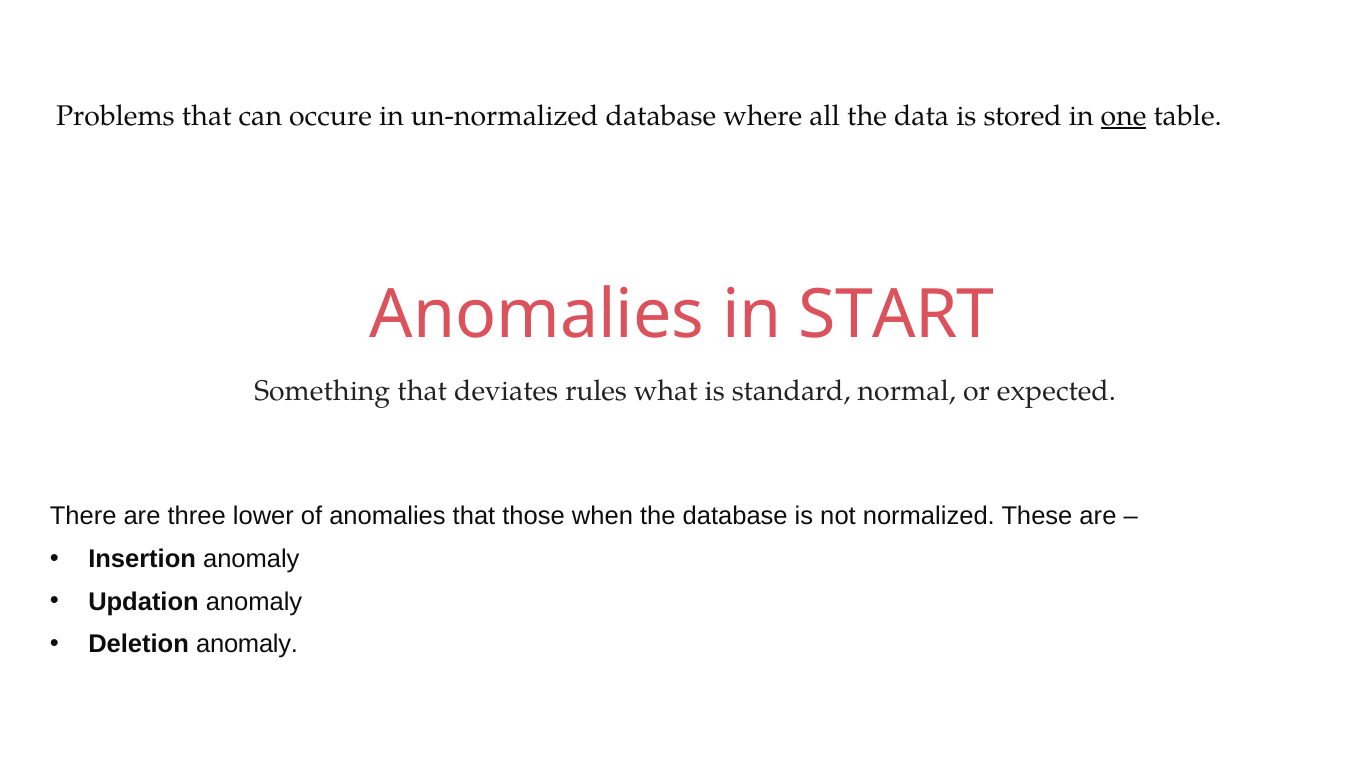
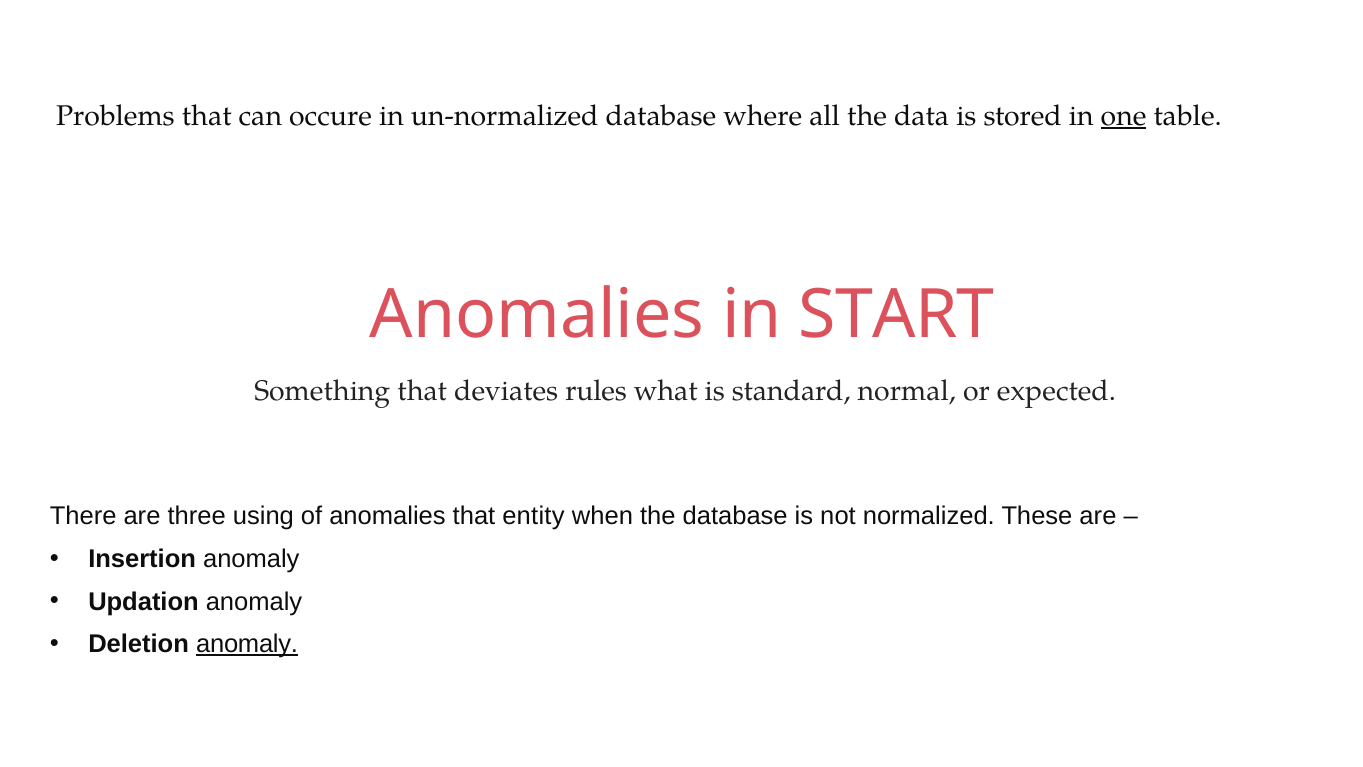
lower: lower -> using (263, 516)
those: those -> entity (533, 516)
anomaly underline: none -> present (247, 644)
